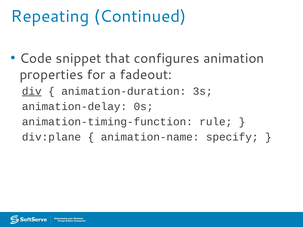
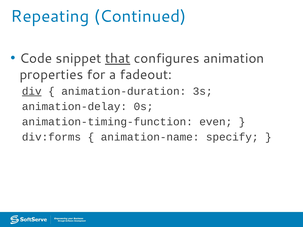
that underline: none -> present (118, 59)
rule: rule -> even (216, 122)
div:plane: div:plane -> div:forms (51, 137)
